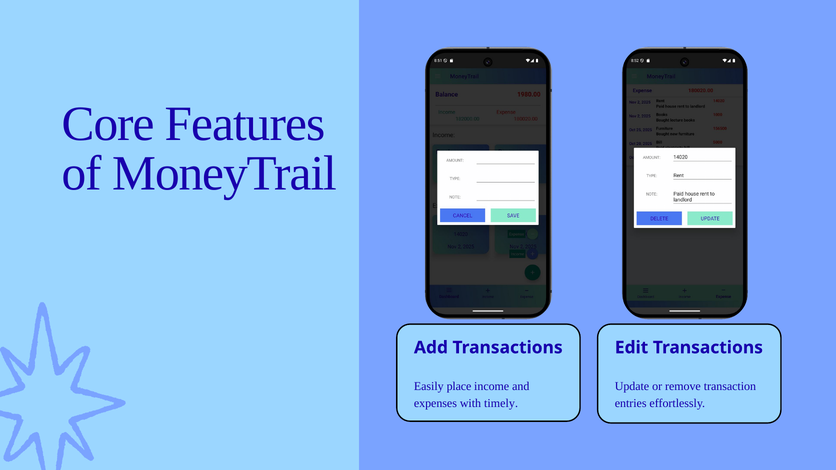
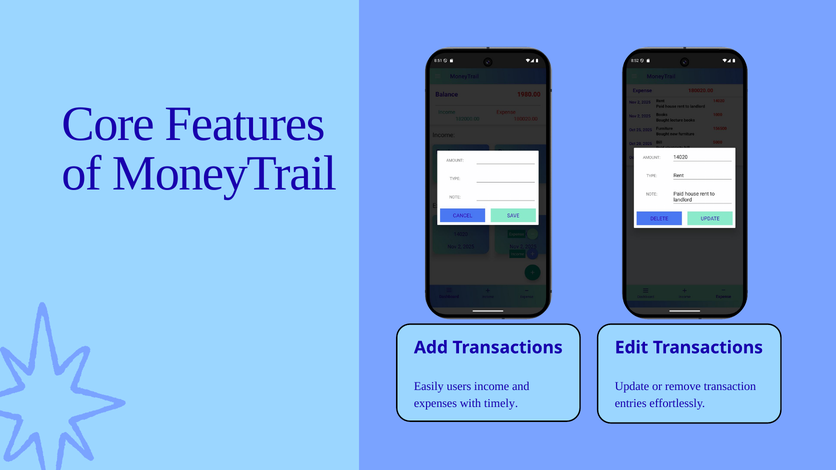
place: place -> users (459, 387)
